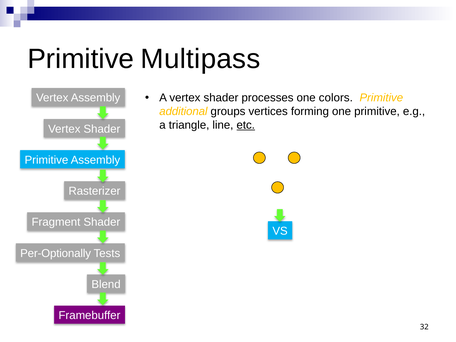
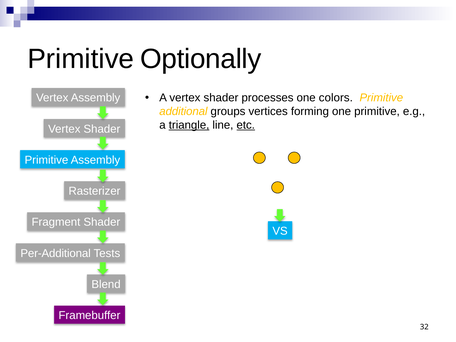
Multipass: Multipass -> Optionally (201, 59)
triangle underline: none -> present (189, 125)
Per-Optionally: Per-Optionally -> Per-Additional (56, 253)
